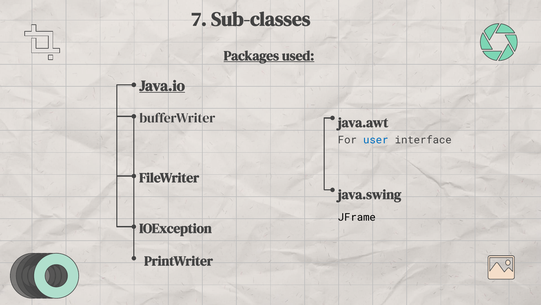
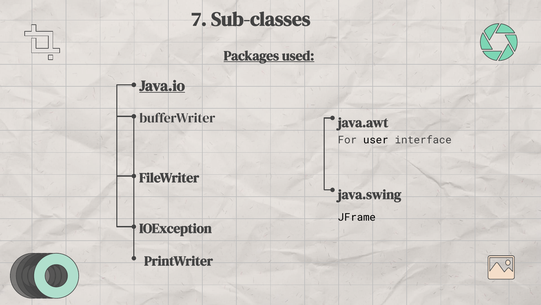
user colour: blue -> black (376, 140)
